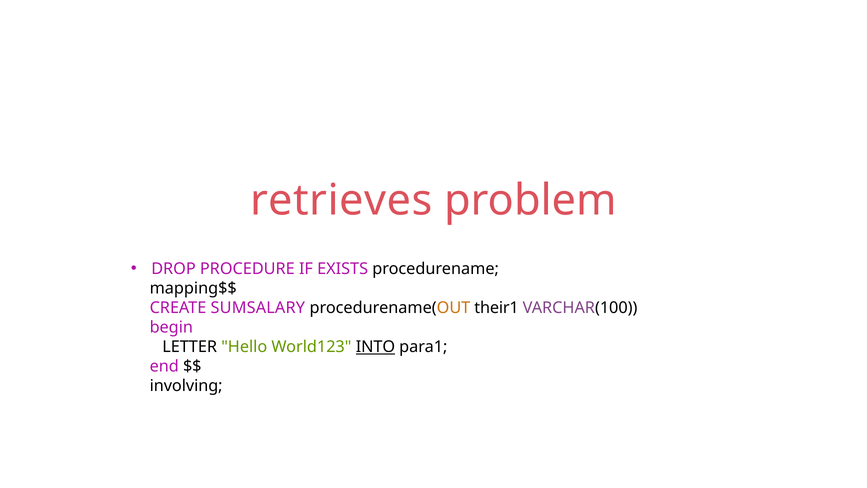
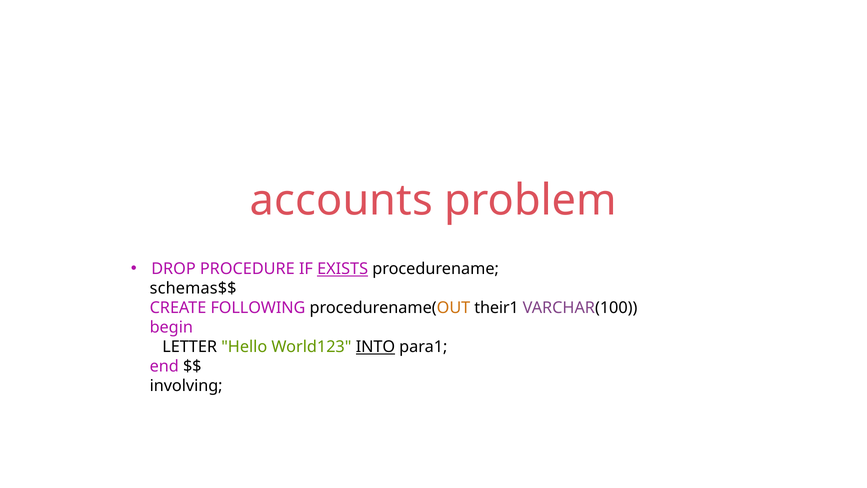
retrieves: retrieves -> accounts (341, 200)
EXISTS underline: none -> present (343, 269)
mapping$$: mapping$$ -> schemas$$ (193, 288)
SUMSALARY: SUMSALARY -> FOLLOWING (258, 308)
